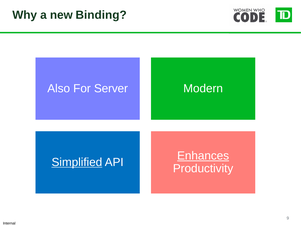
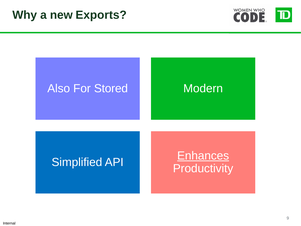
Binding: Binding -> Exports (101, 15)
Server: Server -> Stored (111, 89)
Simplified underline: present -> none (77, 162)
